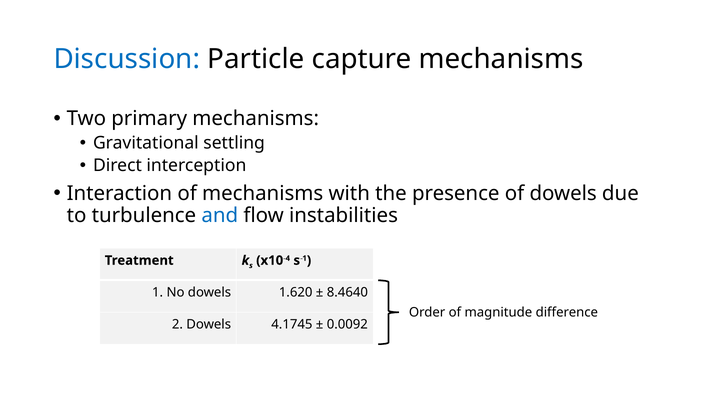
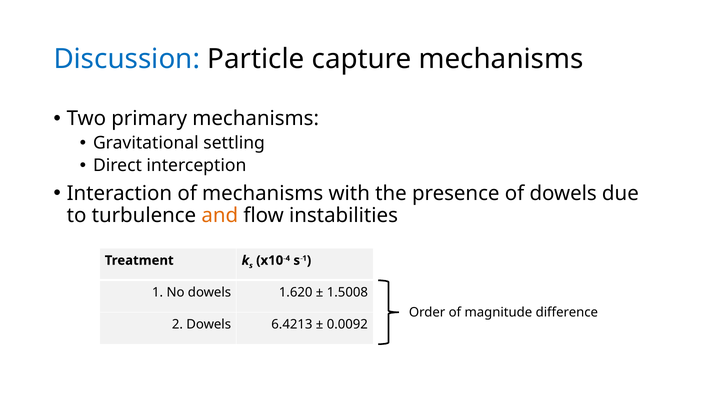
and colour: blue -> orange (220, 215)
8.4640: 8.4640 -> 1.5008 (347, 292)
4.1745: 4.1745 -> 6.4213 (292, 324)
